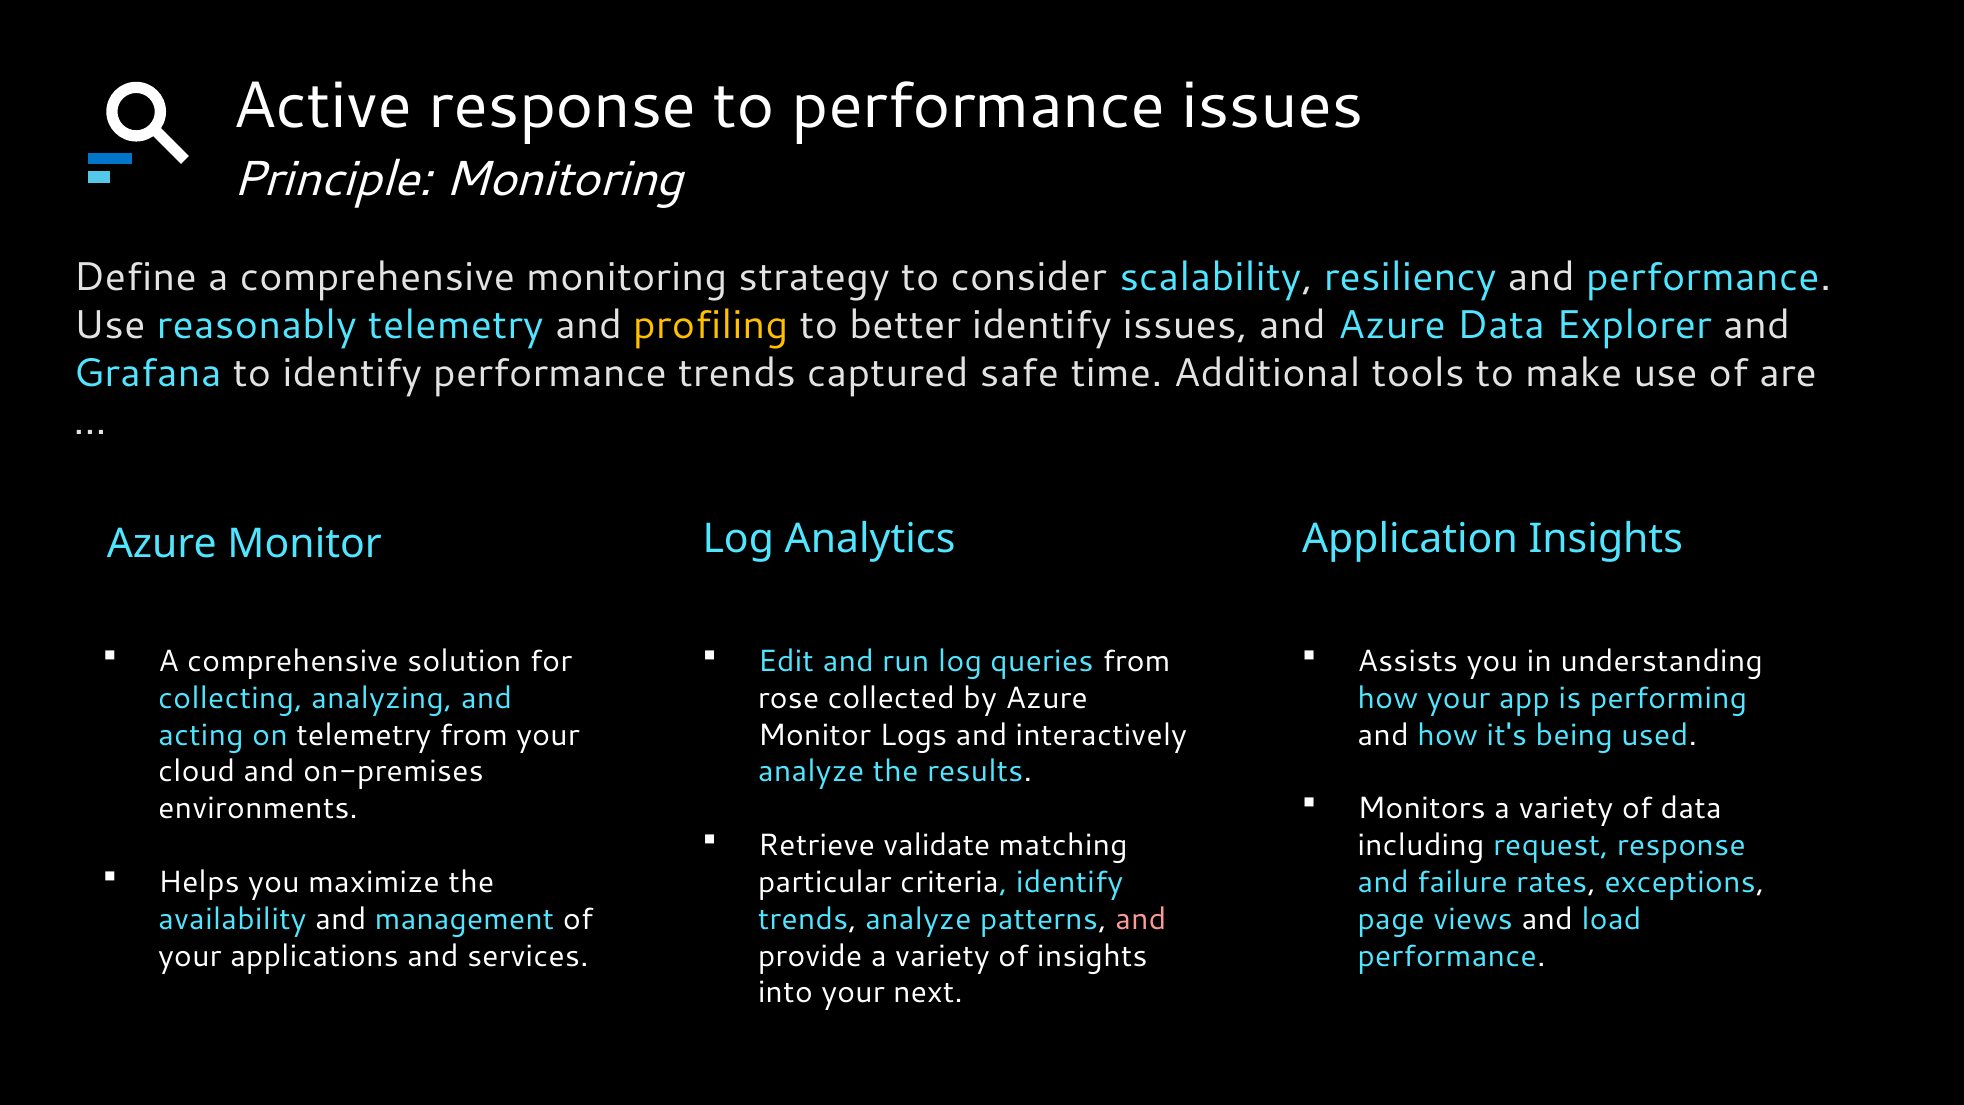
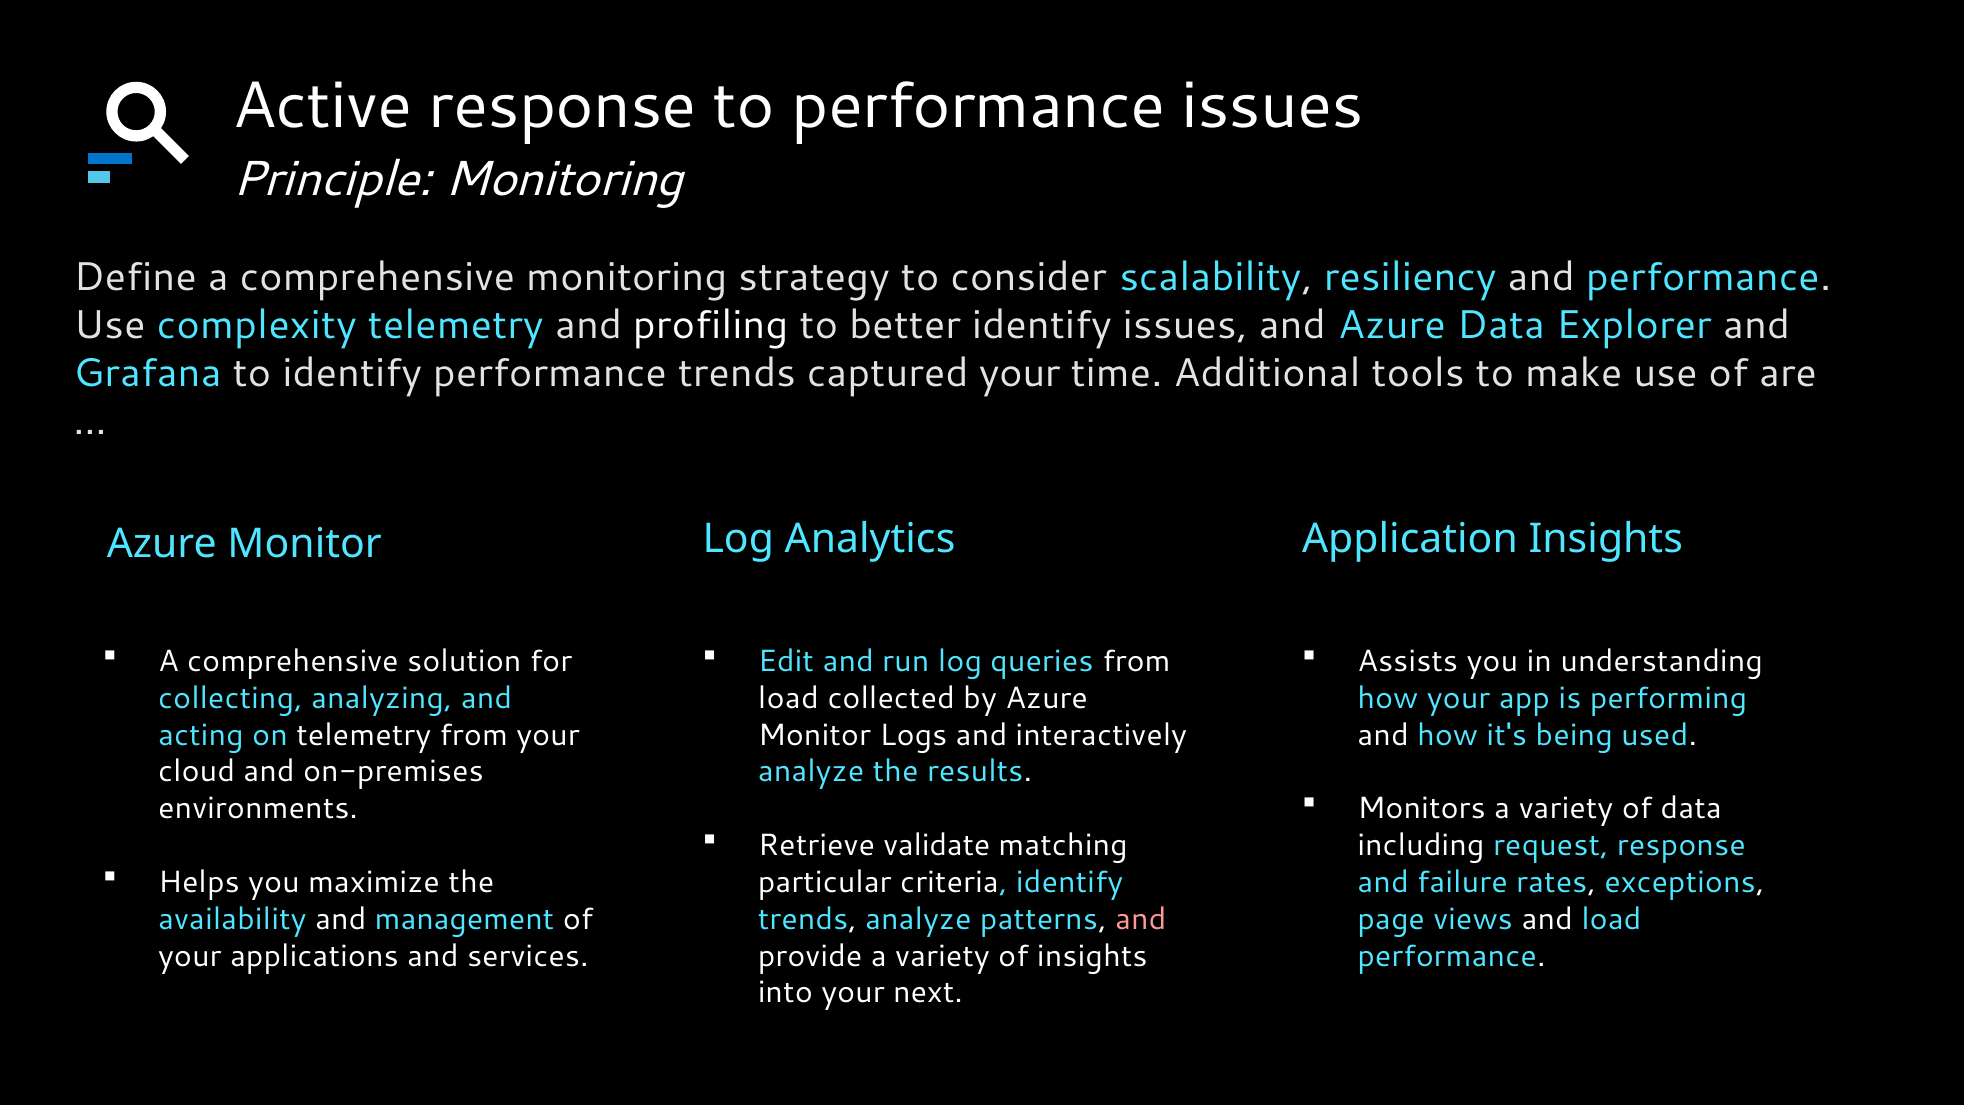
reasonably: reasonably -> complexity (257, 325)
profiling colour: yellow -> white (711, 325)
captured safe: safe -> your (1020, 373)
rose: rose -> load (788, 698)
